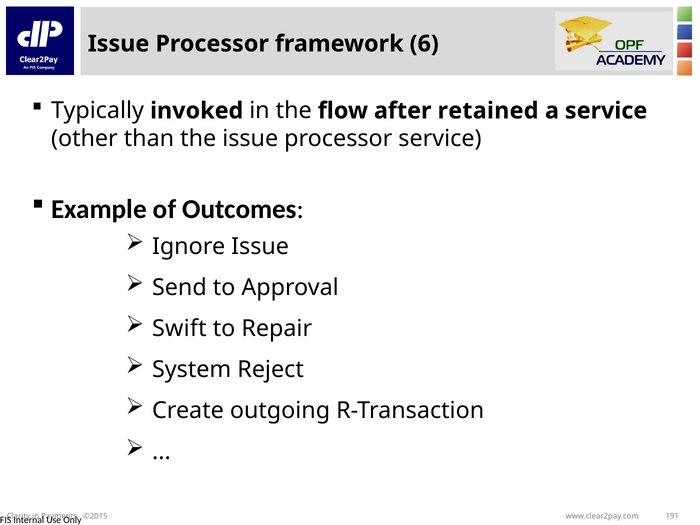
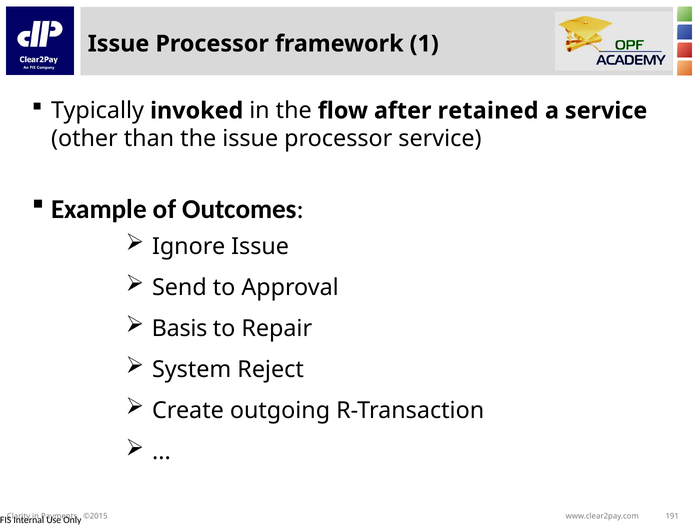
6: 6 -> 1 (424, 44)
Swift: Swift -> Basis (180, 328)
